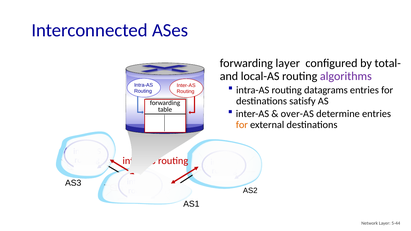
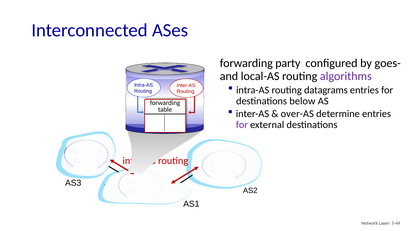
forwarding layer: layer -> party (288, 63)
total-: total- -> goes- (388, 63)
satisfy: satisfy -> below (302, 101)
for colour: orange -> purple (242, 125)
